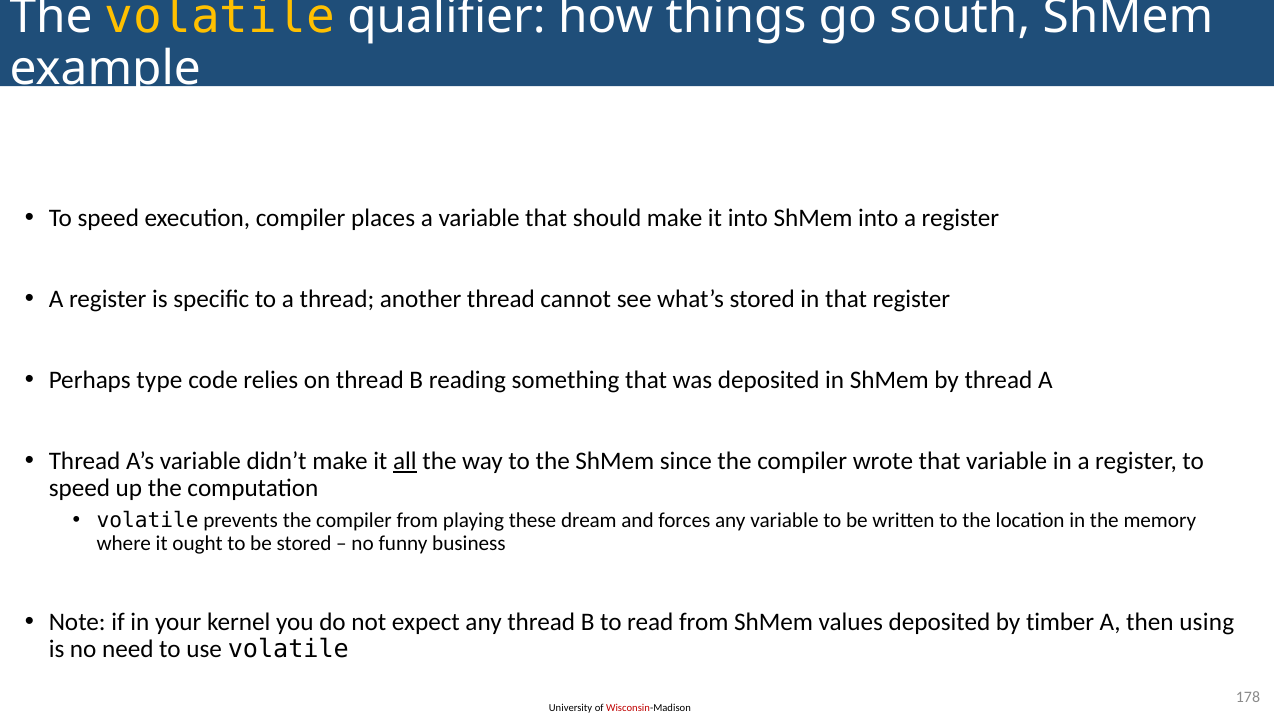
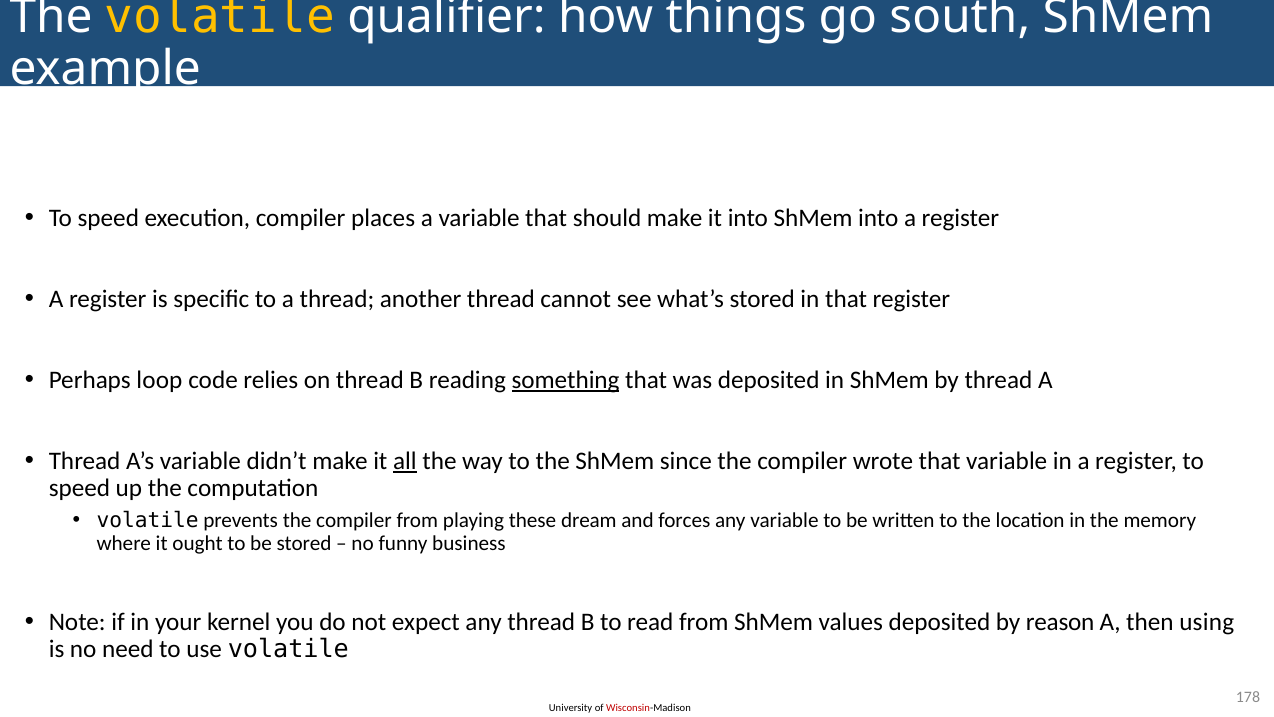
type: type -> loop (159, 380)
something underline: none -> present (566, 380)
timber: timber -> reason (1060, 622)
